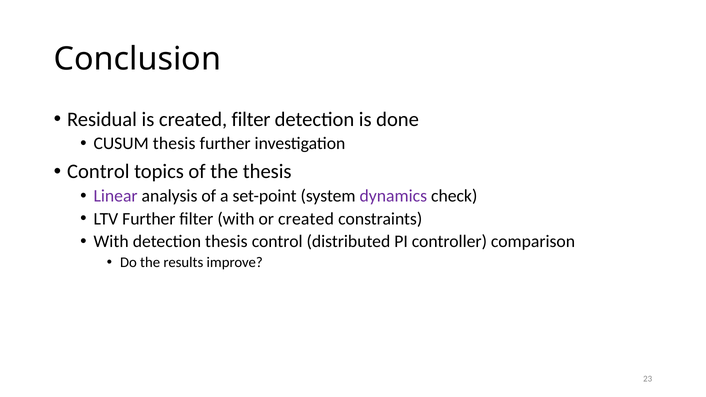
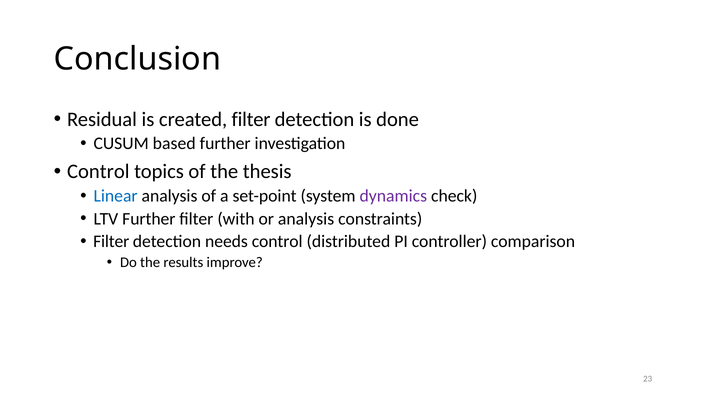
CUSUM thesis: thesis -> based (174, 144)
Linear colour: purple -> blue (116, 196)
or created: created -> analysis (306, 219)
With: With -> Filter (111, 241)
detection thesis: thesis -> needs (226, 241)
